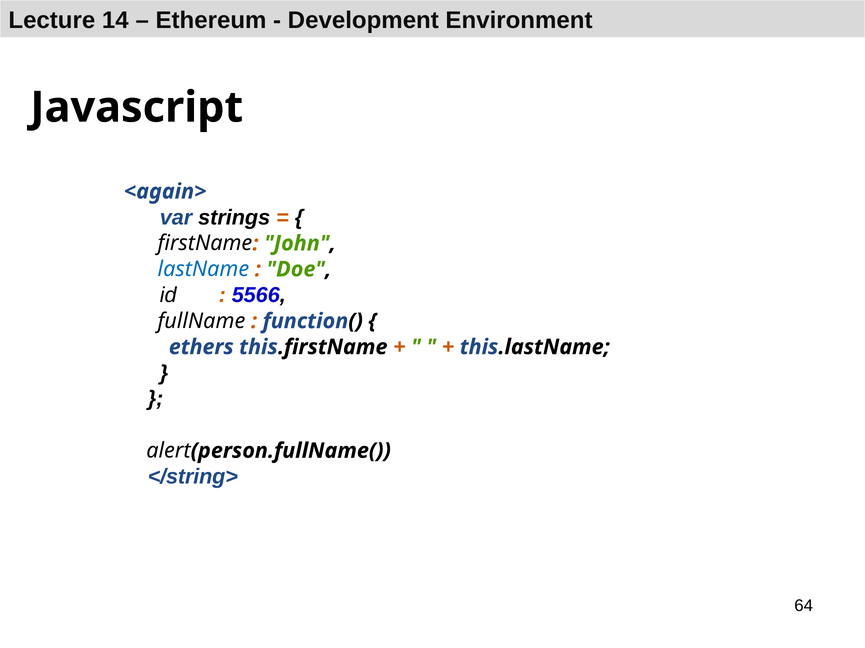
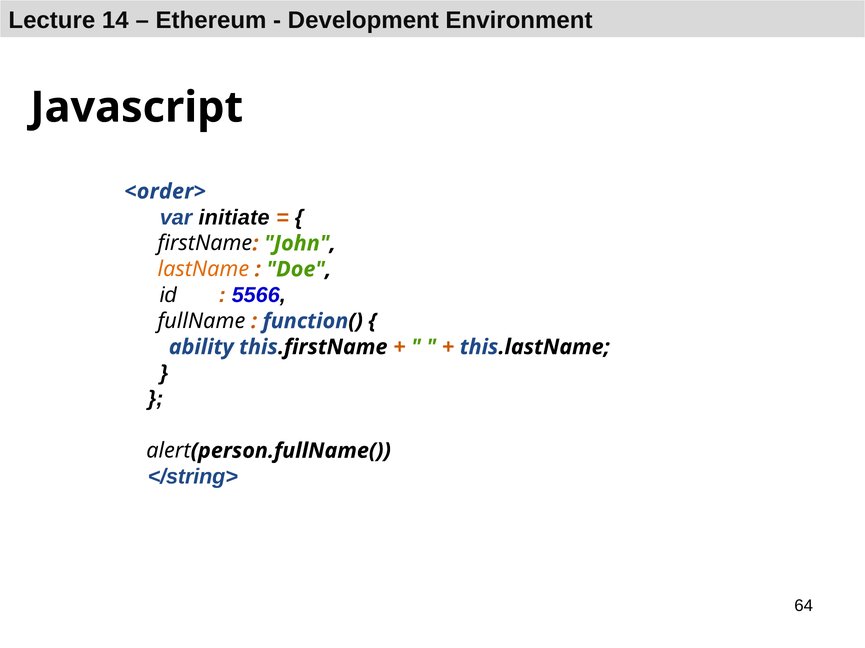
<again>: <again> -> <order> (165, 192)
strings: strings -> initiate (234, 218)
lastName colour: blue -> orange (203, 270)
ethers: ethers -> ability (201, 347)
